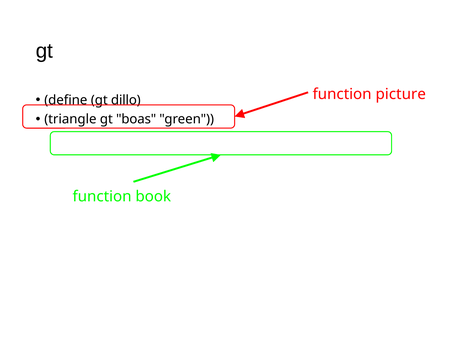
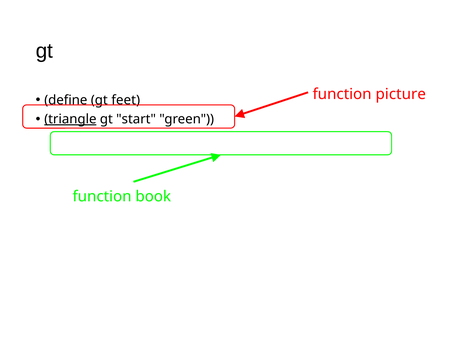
dillo: dillo -> feet (126, 100)
triangle underline: none -> present (70, 119)
boas: boas -> start (136, 119)
